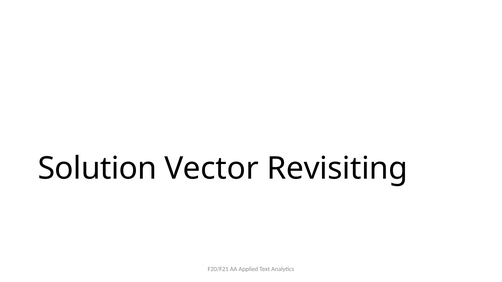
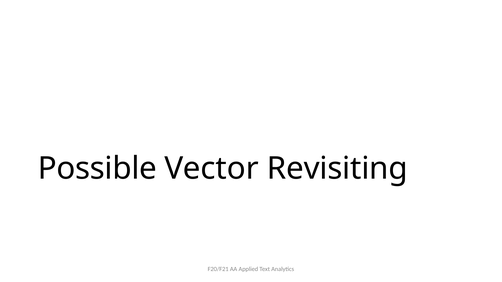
Solution: Solution -> Possible (97, 169)
